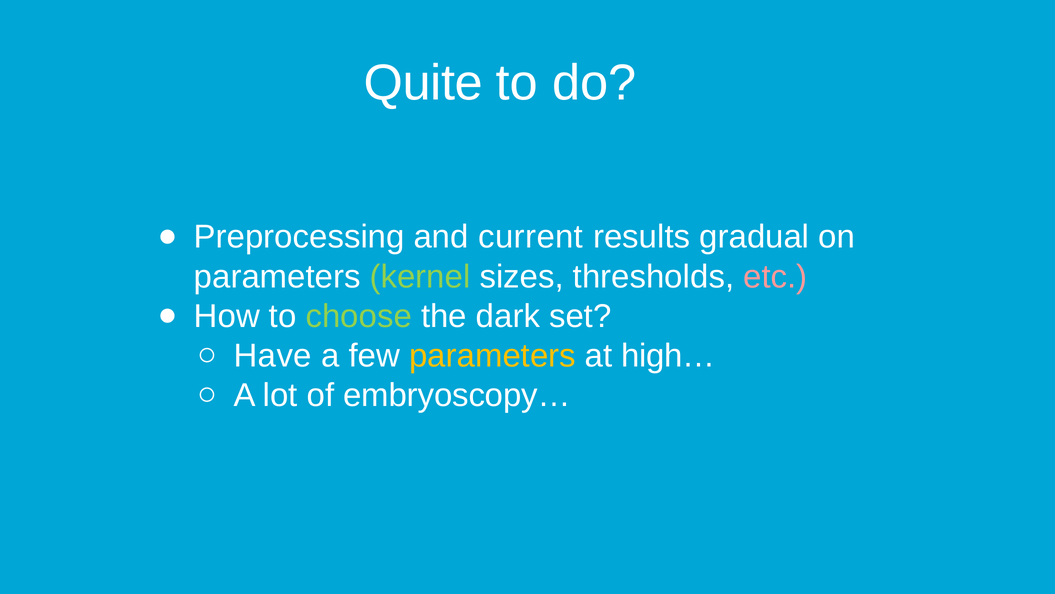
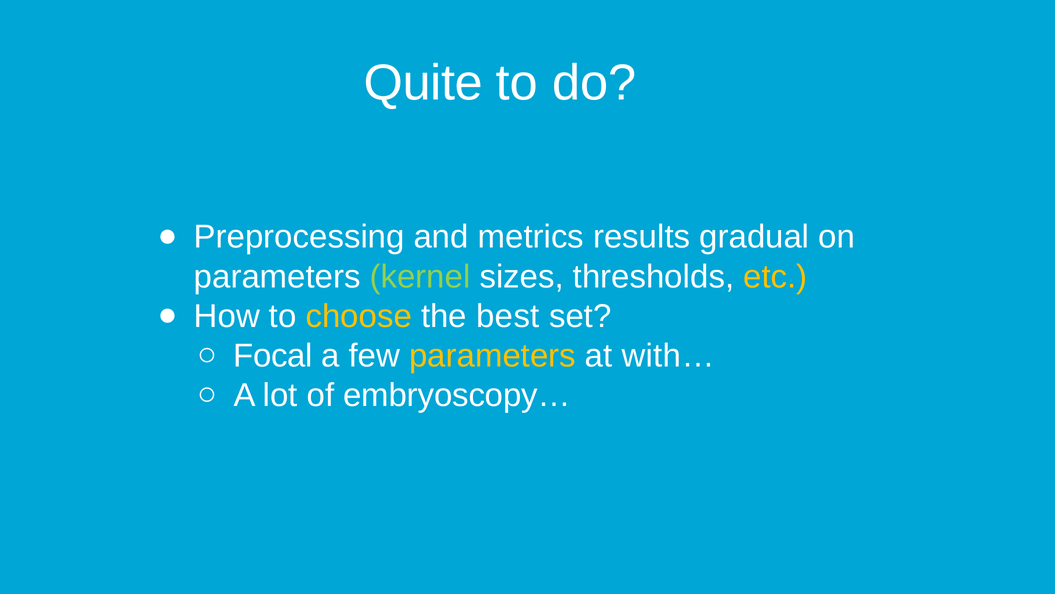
current: current -> metrics (531, 237)
etc colour: pink -> yellow (775, 276)
choose colour: light green -> yellow (359, 316)
dark: dark -> best (508, 316)
Have: Have -> Focal (273, 356)
high…: high… -> with… (668, 356)
